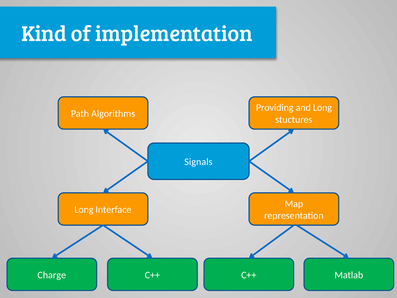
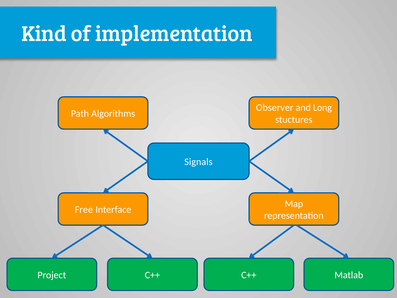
Providing: Providing -> Observer (275, 108)
Long: Long -> Free (84, 210)
Charge: Charge -> Project (52, 275)
